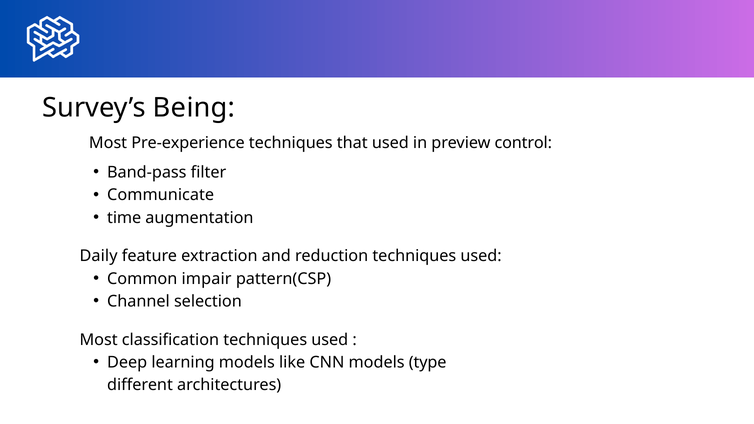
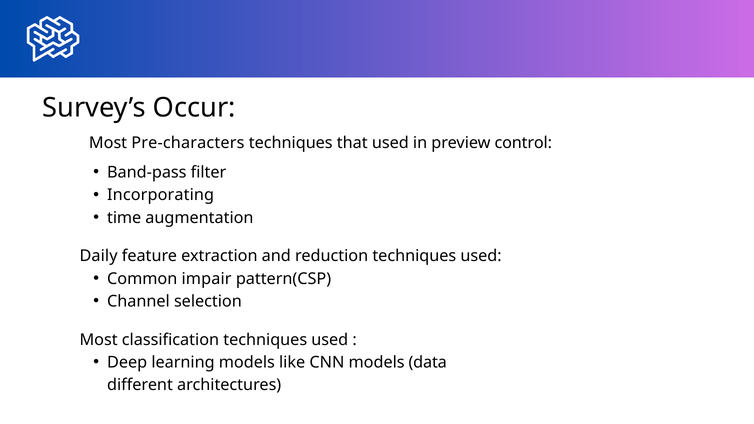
Being: Being -> Occur (194, 108)
Pre-experience: Pre-experience -> Pre-characters (188, 143)
Communicate: Communicate -> Incorporating (161, 195)
type: type -> data (428, 362)
